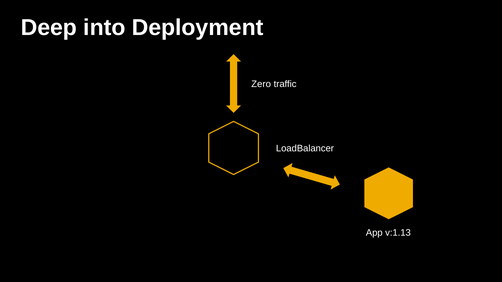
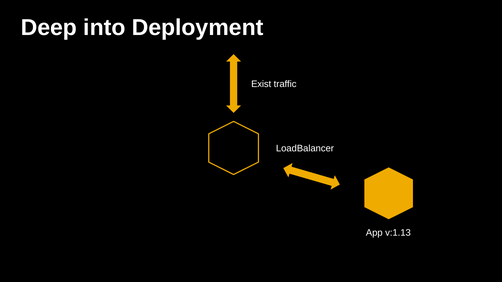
Zero: Zero -> Exist (261, 84)
